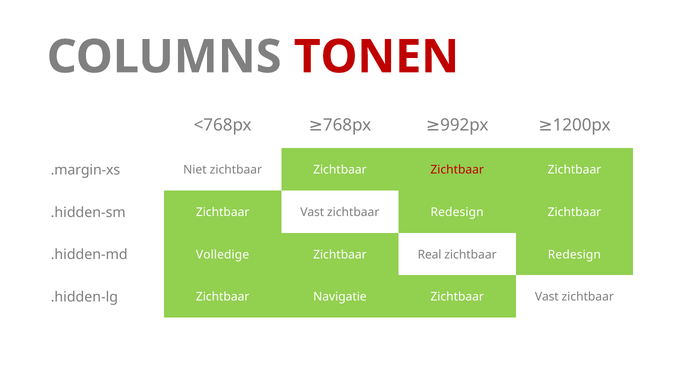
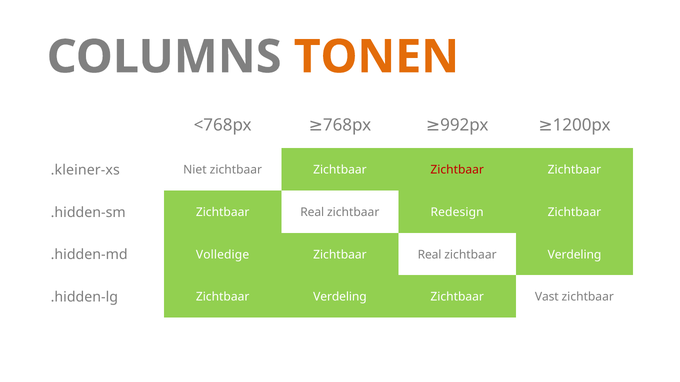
TONEN colour: red -> orange (376, 57)
.margin-xs: .margin-xs -> .kleiner-xs (85, 170)
.hidden-sm Zichtbaar Vast: Vast -> Real (312, 213)
Redesign: Redesign -> Verdeling (575, 255)
.hidden-lg Zichtbaar Navigatie: Navigatie -> Verdeling (340, 297)
